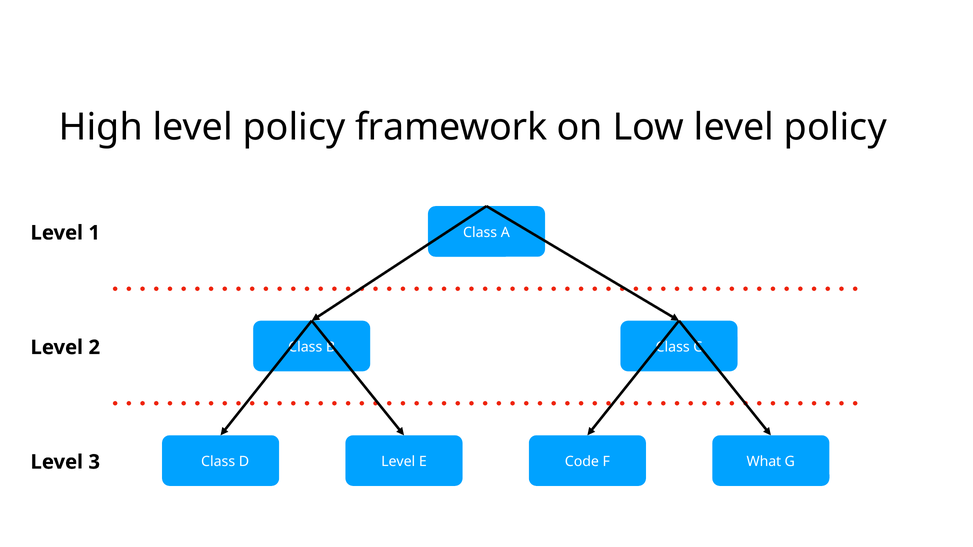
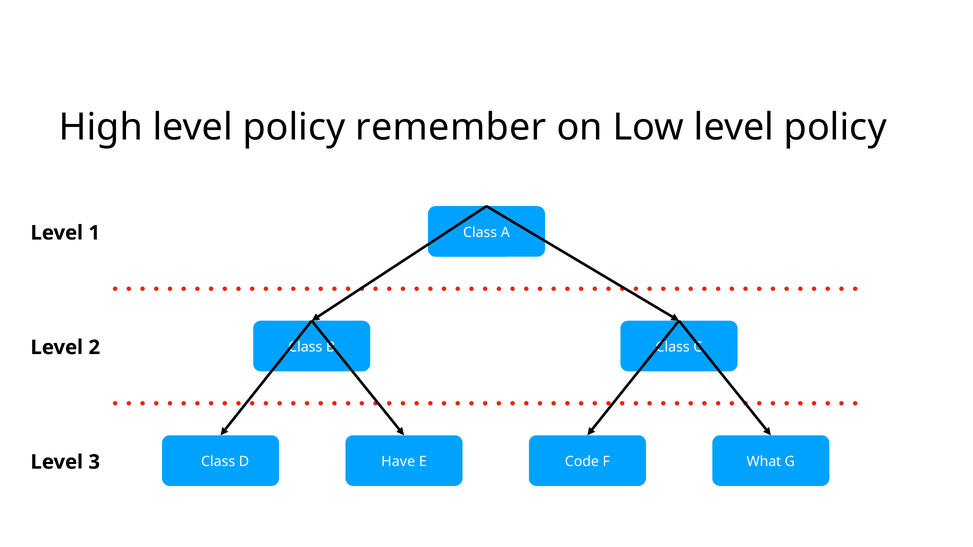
framework: framework -> remember (451, 127)
D Level: Level -> Have (398, 462)
